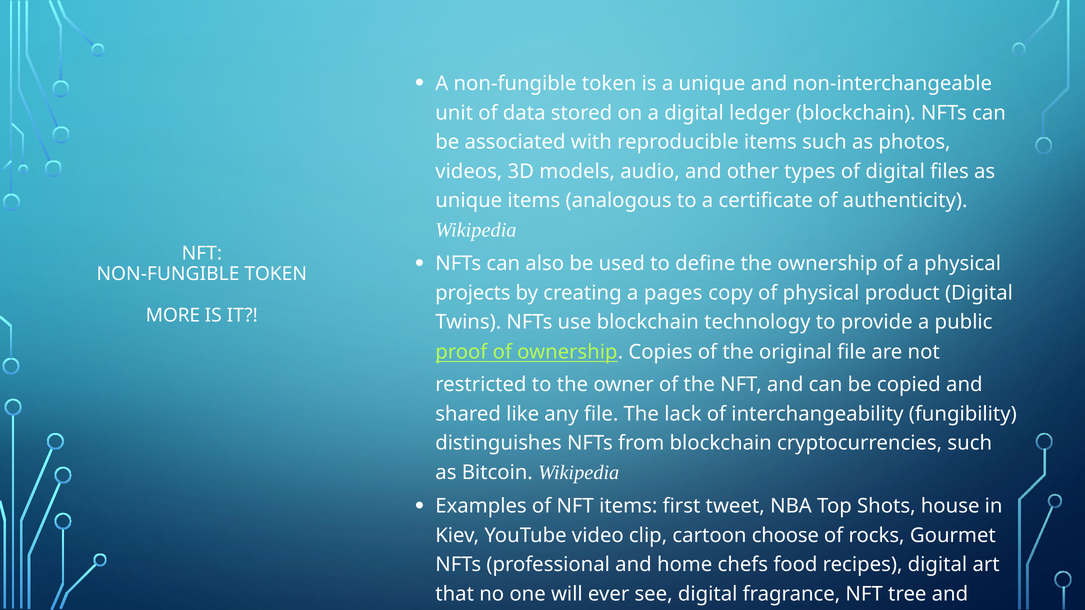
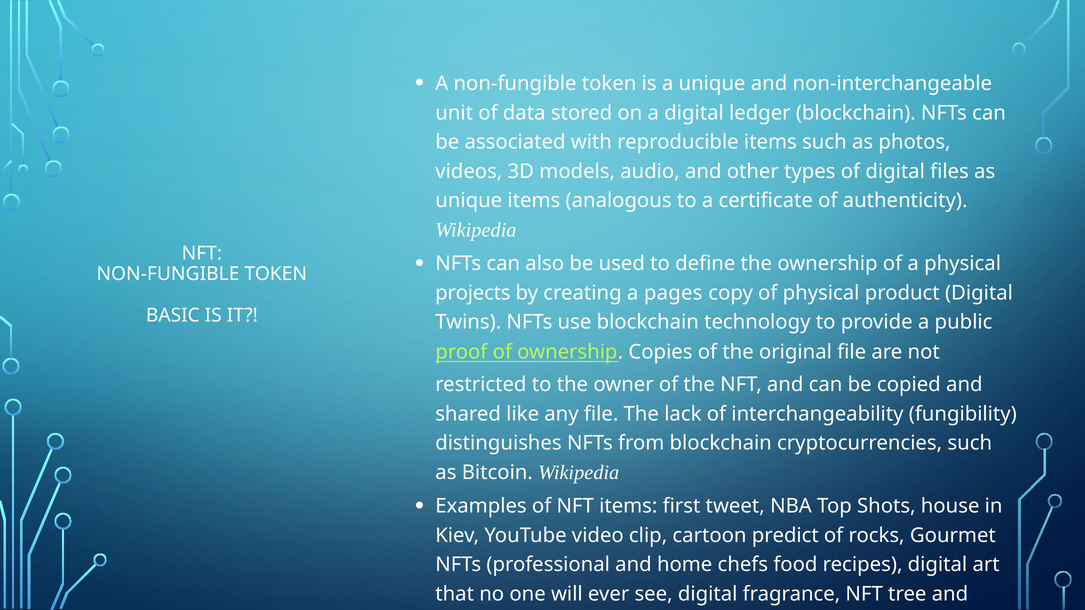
MORE: MORE -> BASIC (173, 316)
choose: choose -> predict (785, 536)
